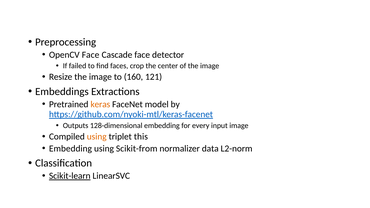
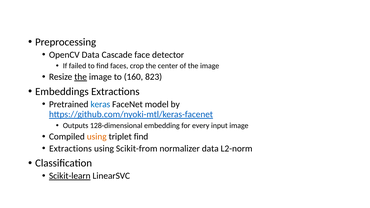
OpenCV Face: Face -> Data (91, 55)
the underline: none -> present (81, 77)
121: 121 -> 823 (154, 77)
keras colour: orange -> blue (100, 104)
triplet this: this -> find (141, 137)
Embedding: Embedding -> Extractions (70, 149)
